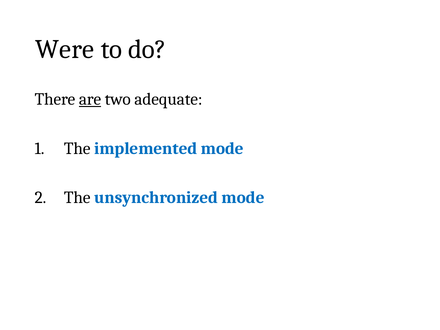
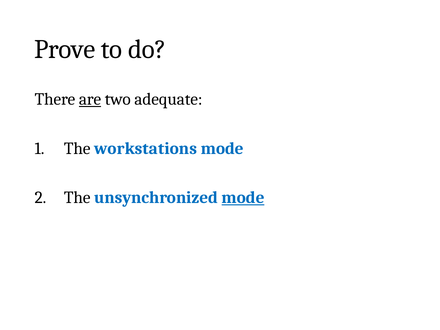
Were: Were -> Prove (65, 49)
implemented: implemented -> workstations (146, 148)
mode underline: none -> present (243, 198)
